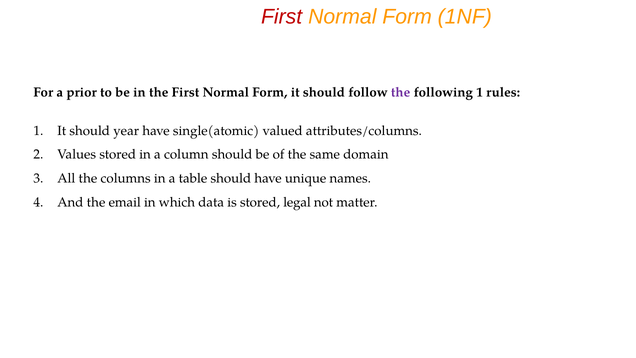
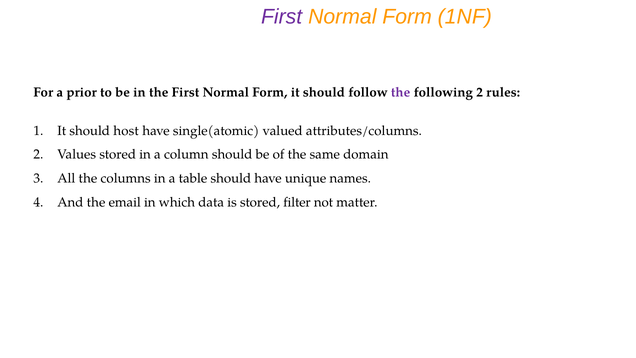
First colour: red -> purple (282, 17)
following 1: 1 -> 2 (480, 92)
year: year -> host (126, 131)
legal: legal -> filter (297, 202)
